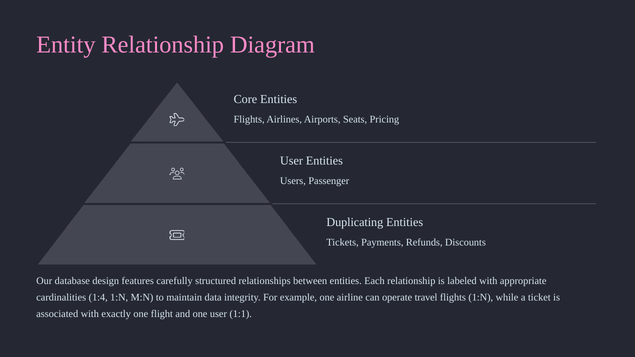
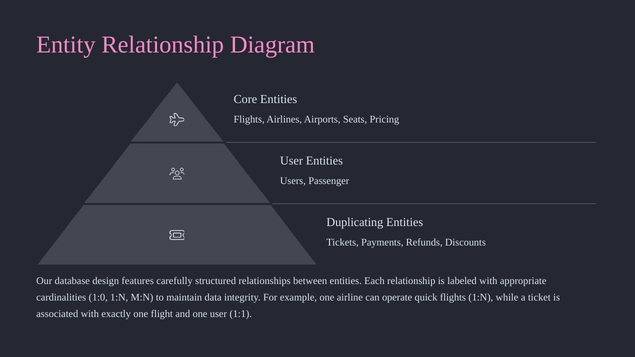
1:4: 1:4 -> 1:0 (98, 298)
travel: travel -> quick (426, 298)
